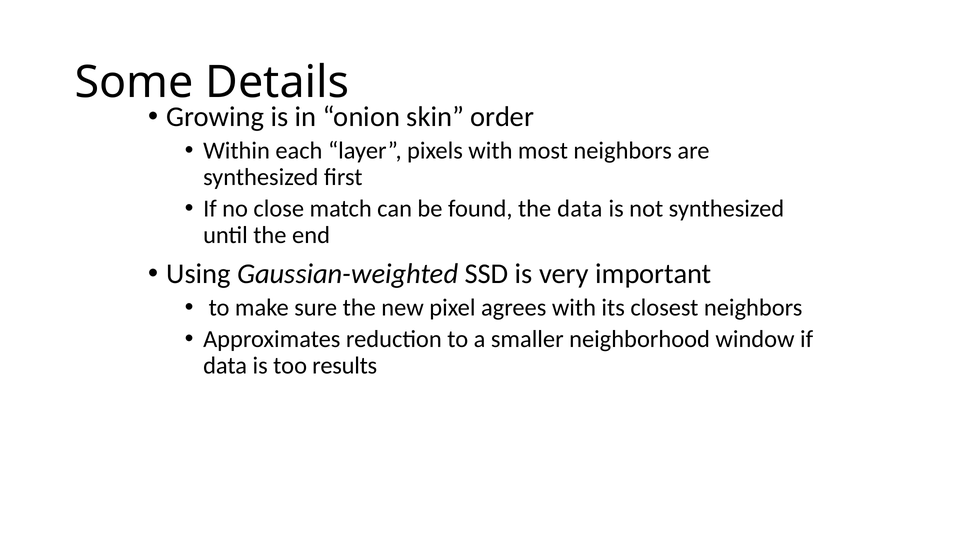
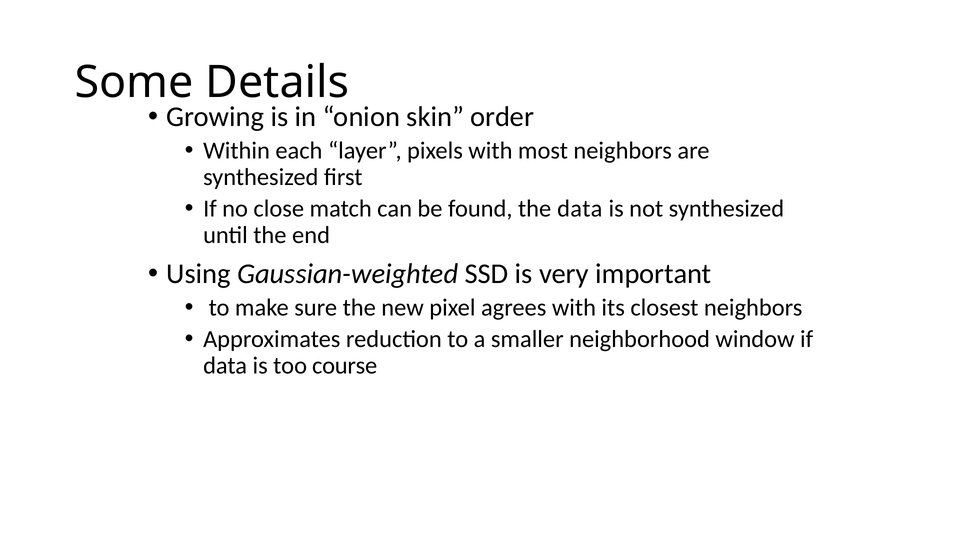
results: results -> course (345, 365)
